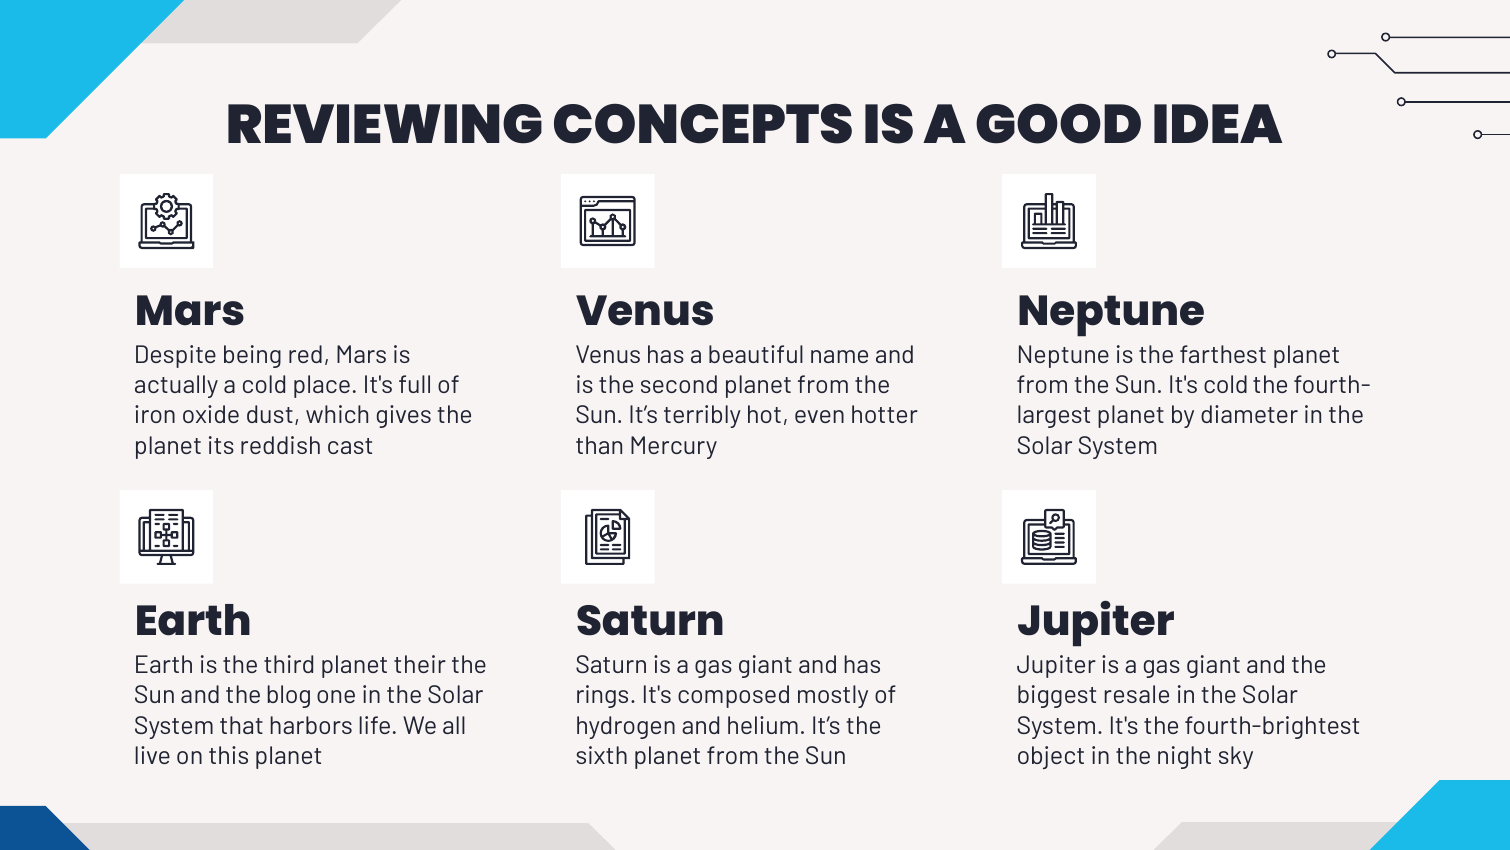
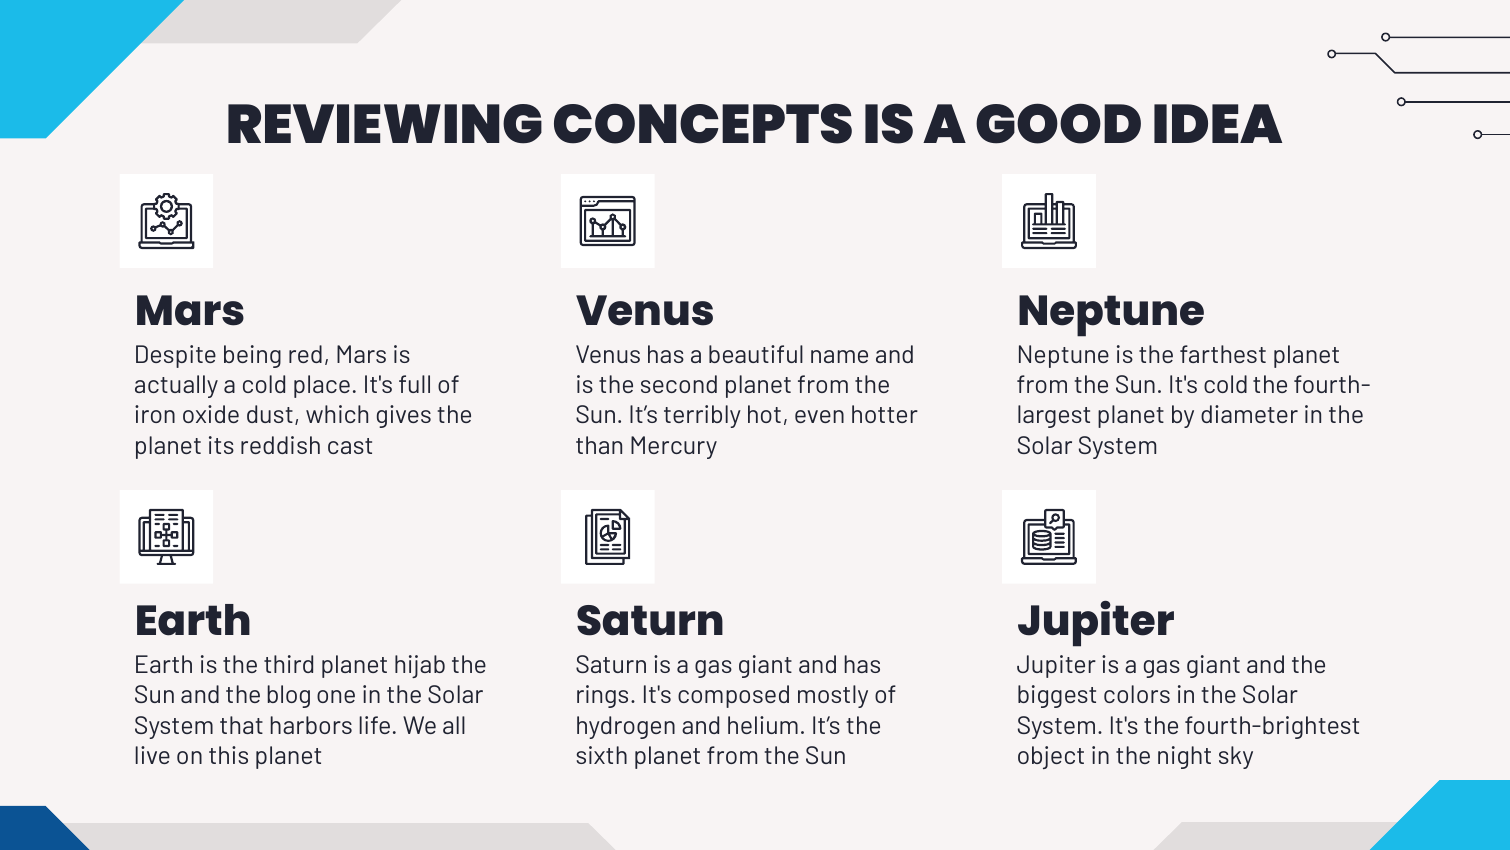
their: their -> hijab (420, 665)
resale: resale -> colors (1137, 695)
